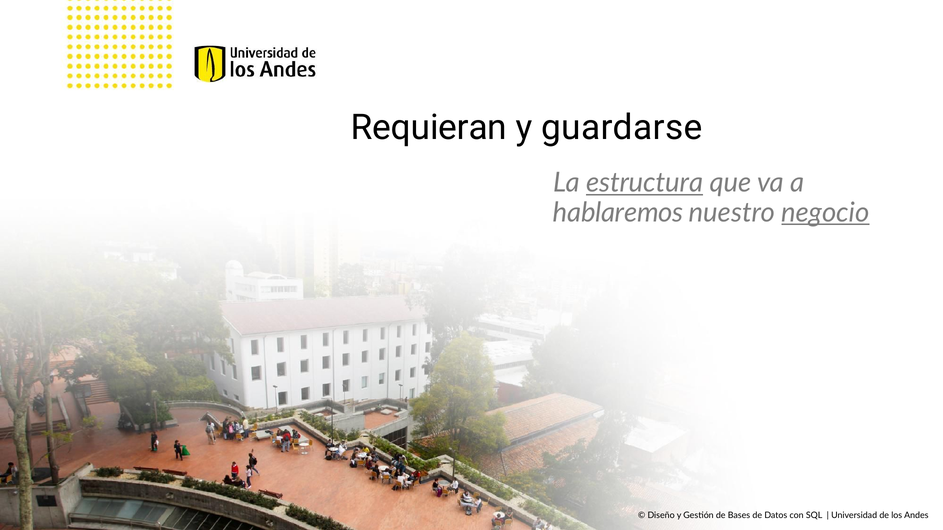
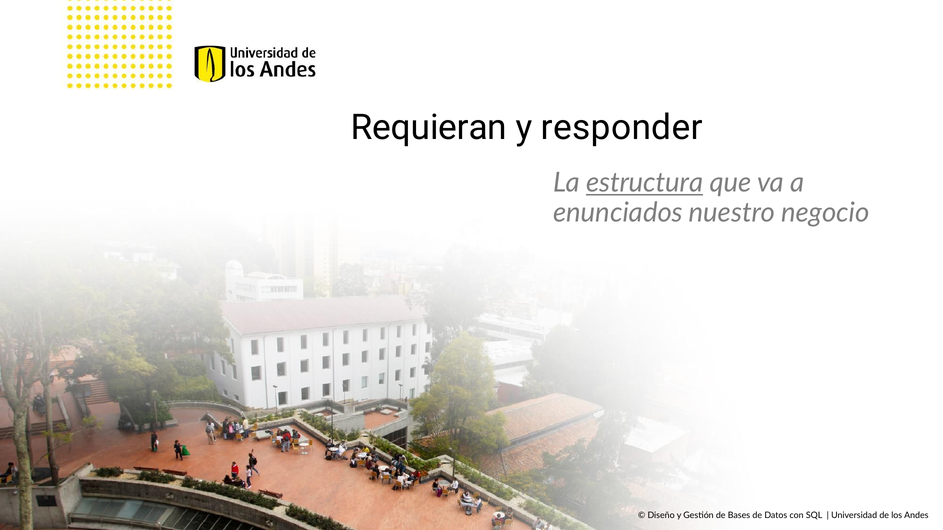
guardarse: guardarse -> responder (622, 127)
hablaremos: hablaremos -> enunciados (618, 213)
negocio underline: present -> none (825, 213)
